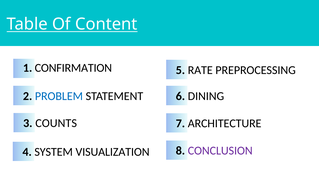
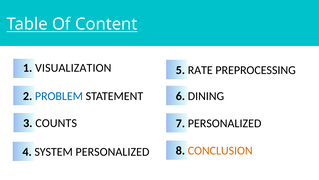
CONFIRMATION: CONFIRMATION -> VISUALIZATION (73, 68)
7 ARCHITECTURE: ARCHITECTURE -> PERSONALIZED (225, 123)
CONCLUSION colour: purple -> orange (220, 150)
SYSTEM VISUALIZATION: VISUALIZATION -> PERSONALIZED (112, 152)
